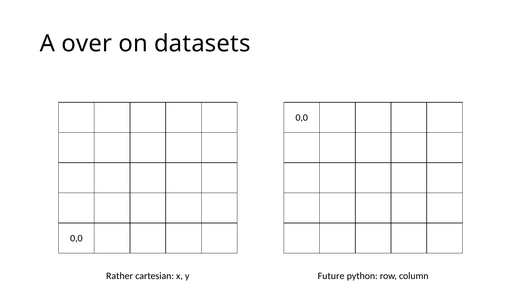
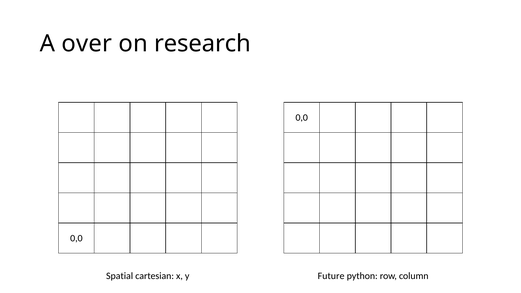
datasets: datasets -> research (202, 44)
Rather: Rather -> Spatial (120, 276)
